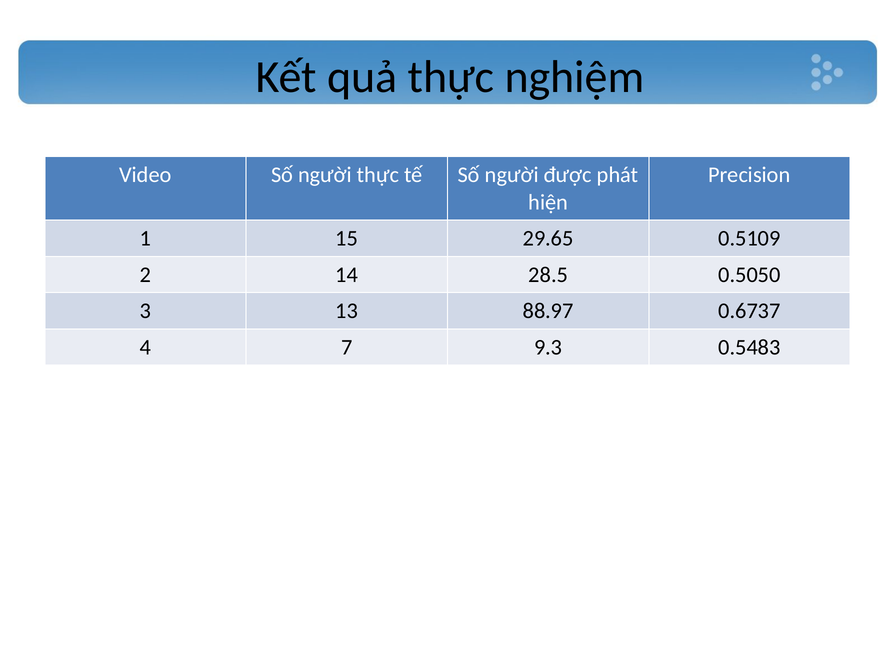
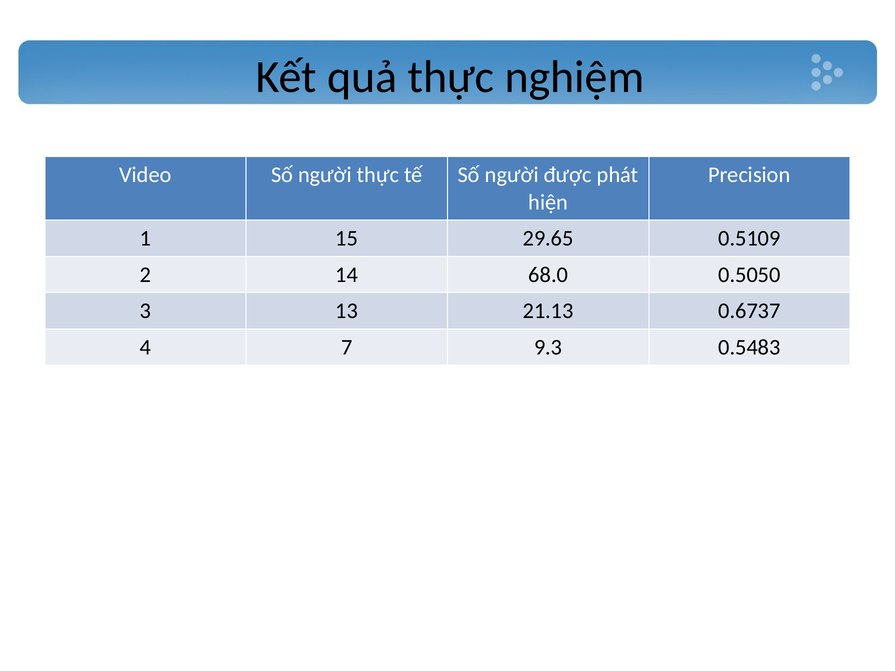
28.5: 28.5 -> 68.0 (548, 275)
88.97: 88.97 -> 21.13 (548, 311)
